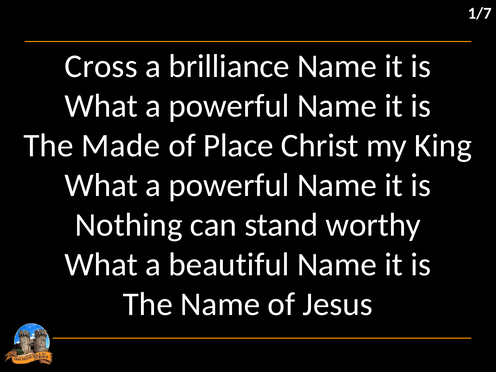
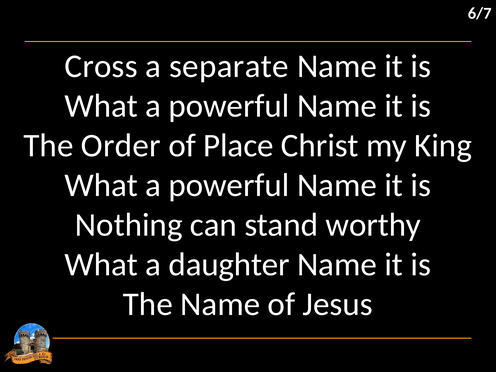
1/7: 1/7 -> 6/7 (480, 14)
brilliance: brilliance -> separate (229, 66)
Made: Made -> Order (121, 145)
beautiful: beautiful -> daughter (229, 265)
